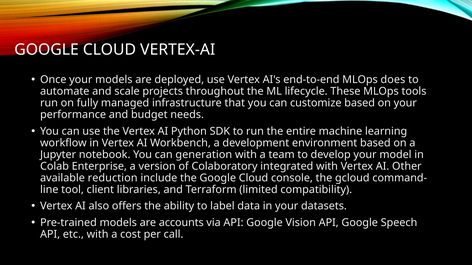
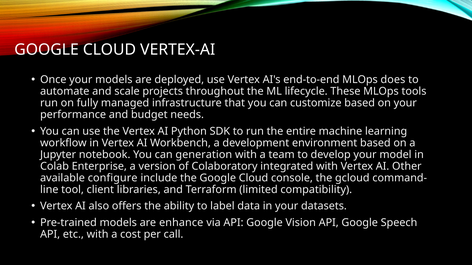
reduction: reduction -> configure (113, 178)
accounts: accounts -> enhance (181, 223)
